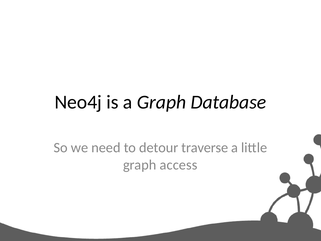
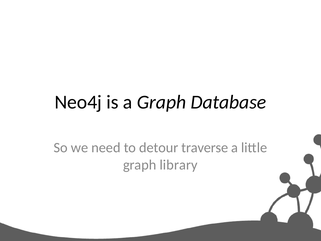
access: access -> library (179, 165)
